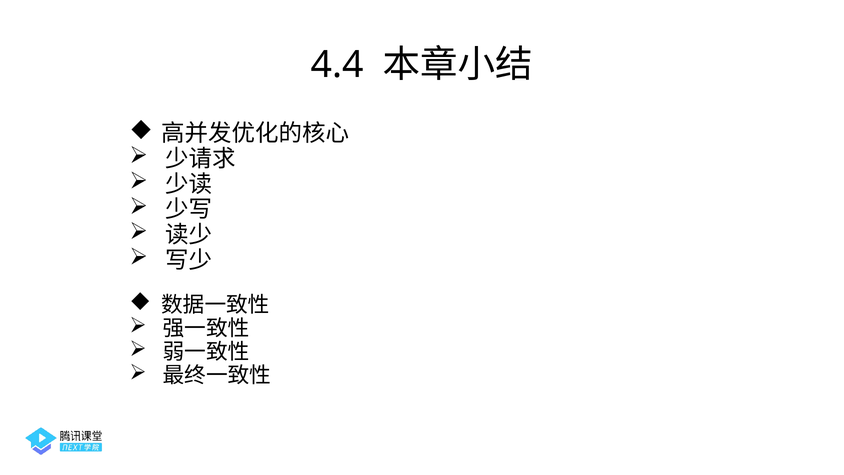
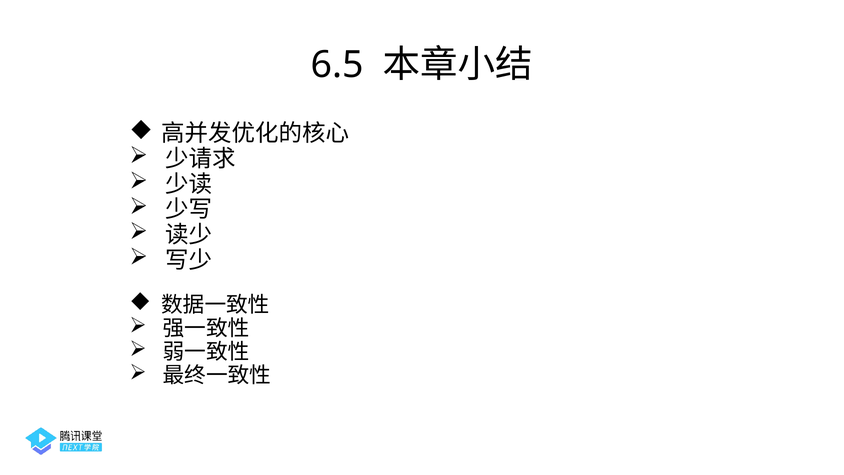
4.4: 4.4 -> 6.5 (337, 65)
